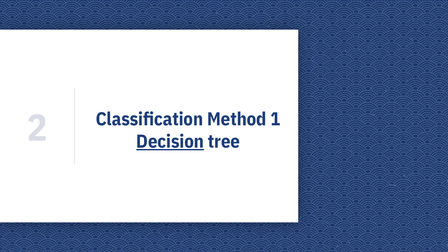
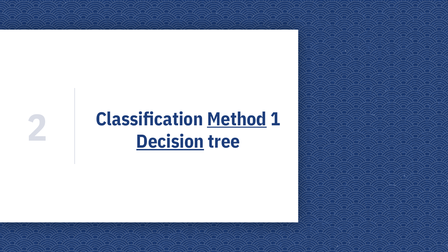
Method underline: none -> present (237, 119)
